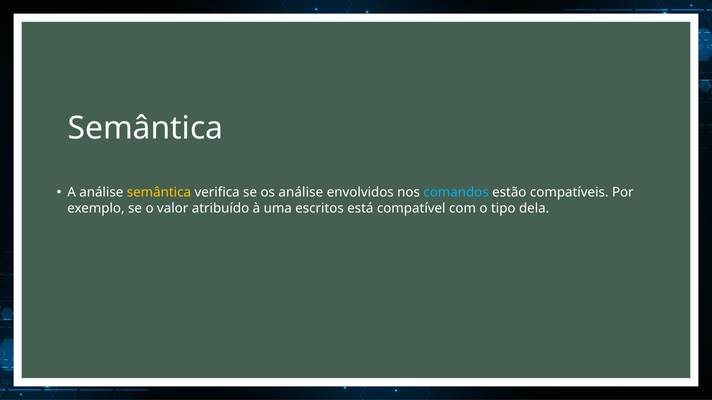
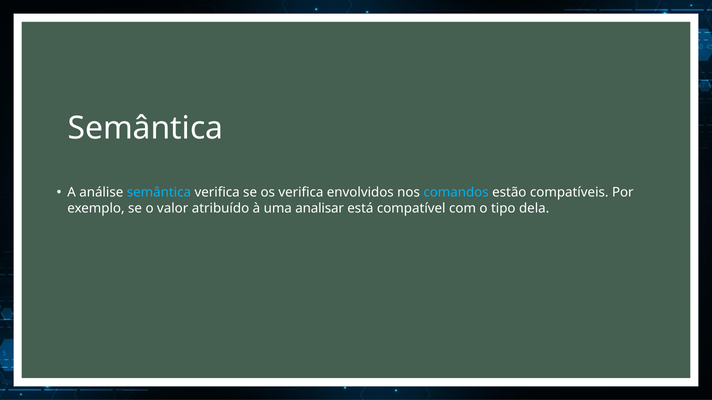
semântica colour: yellow -> light blue (159, 193)
os análise: análise -> verifica (301, 193)
escritos: escritos -> analisar (320, 209)
